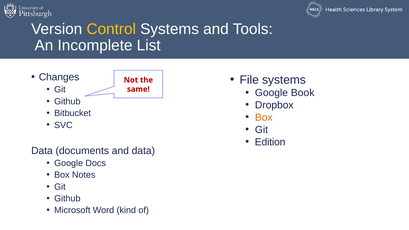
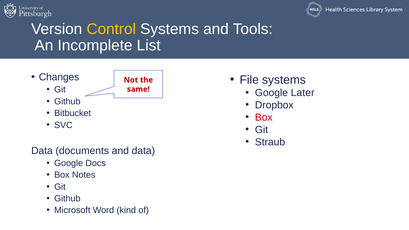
Book: Book -> Later (303, 93)
Box colour: orange -> red (264, 117)
Edition: Edition -> Straub (270, 142)
